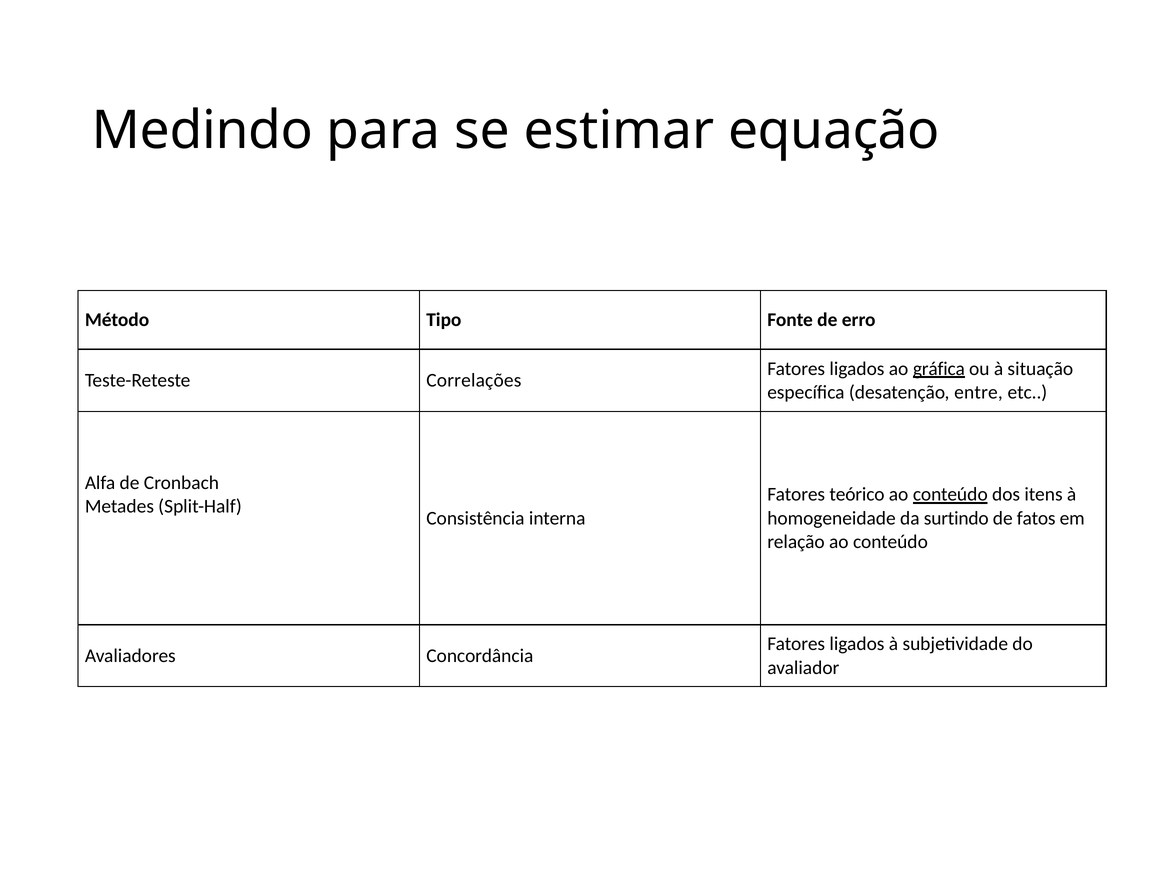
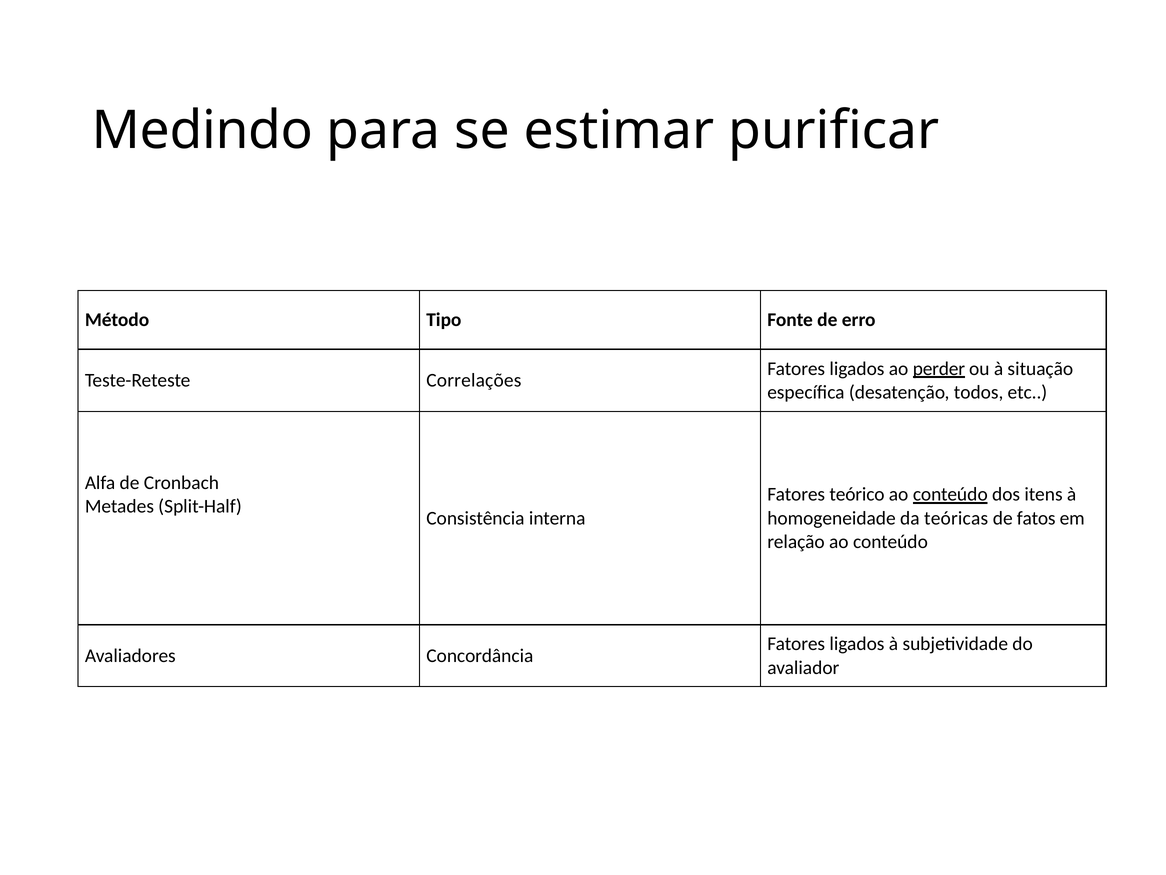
equação: equação -> purificar (834, 131)
gráfica: gráfica -> perder (939, 368)
entre: entre -> todos (979, 392)
surtindo: surtindo -> teóricas (956, 518)
